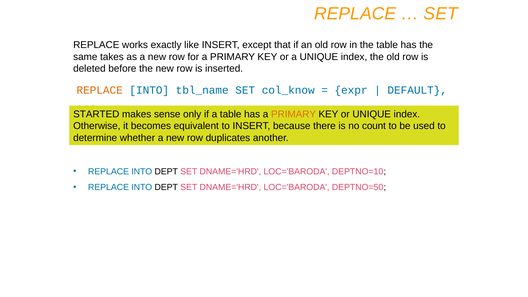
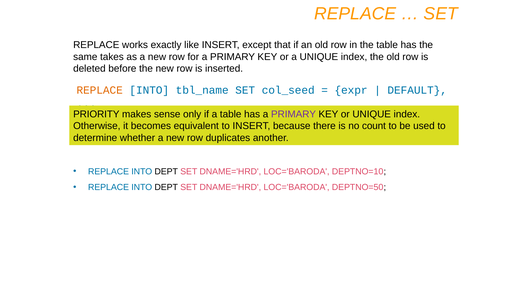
col_know: col_know -> col_seed (288, 90)
STARTED: STARTED -> PRIORITY (96, 114)
PRIMARY colour: orange -> purple (294, 114)
